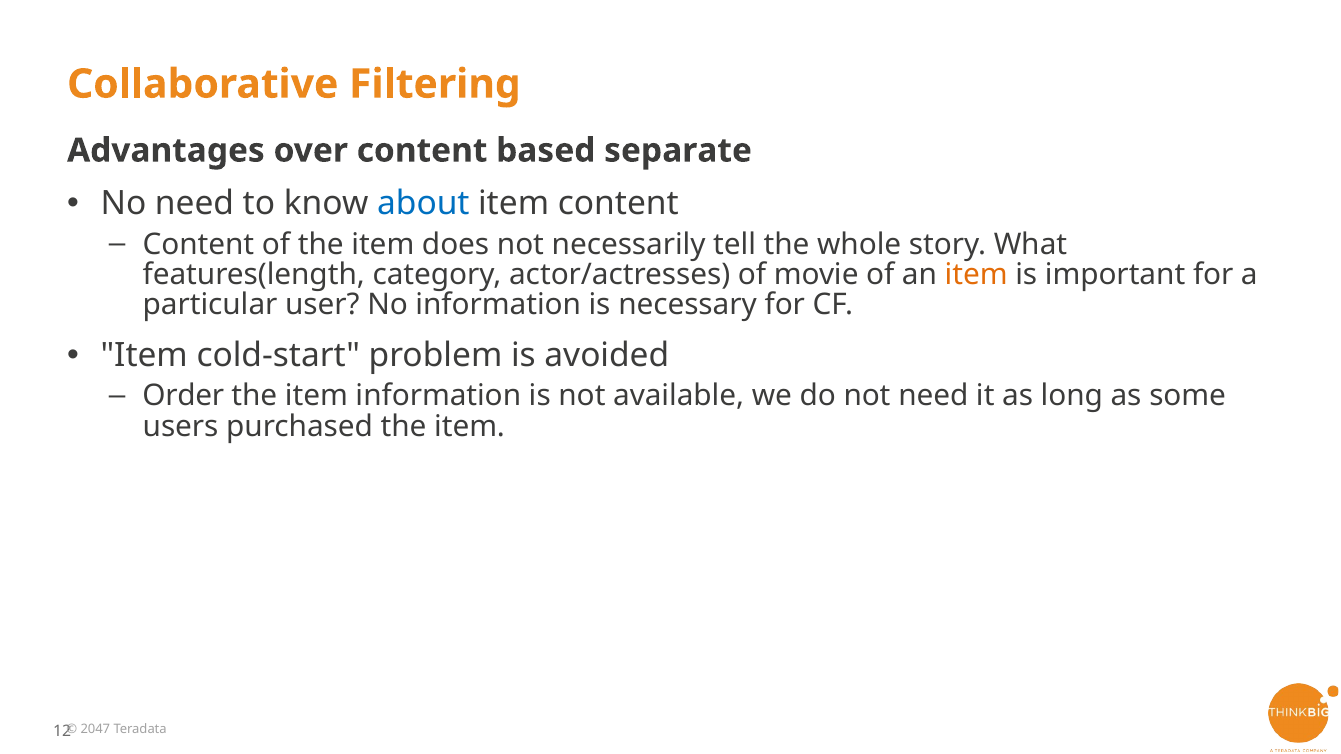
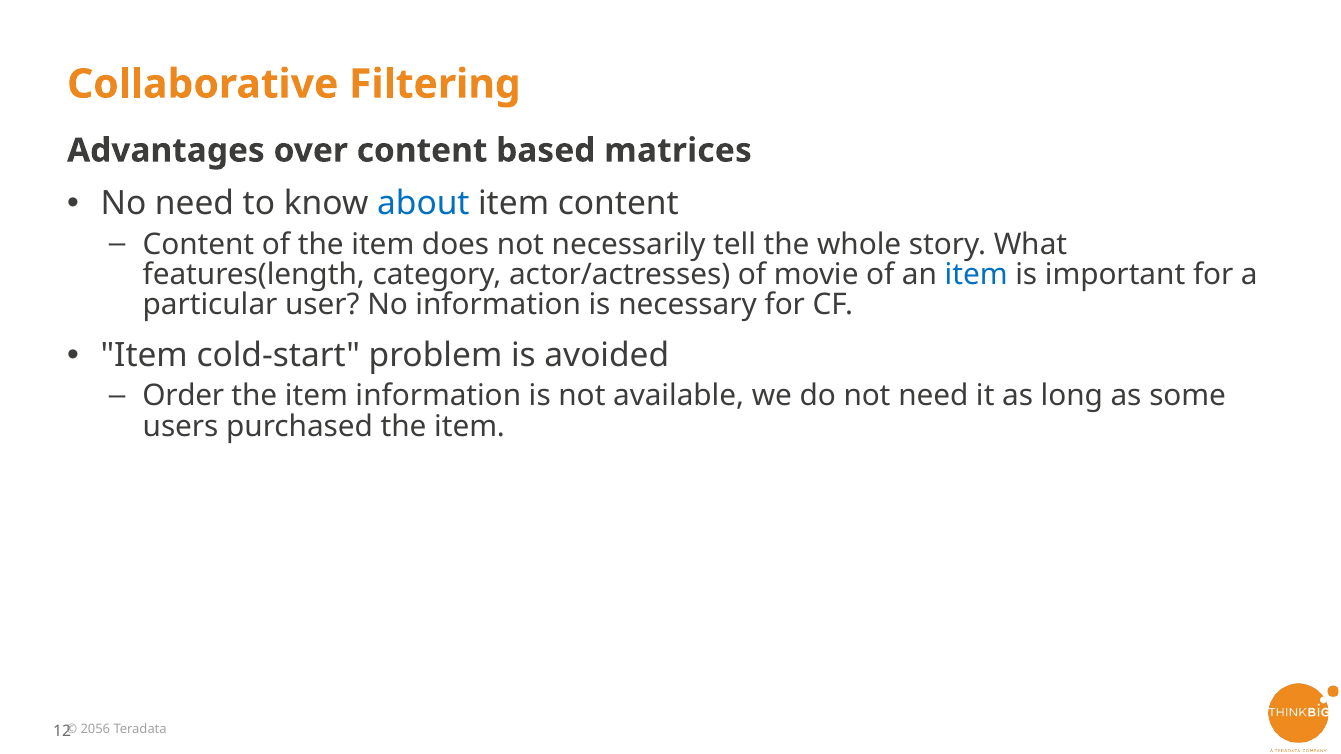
separate: separate -> matrices (678, 151)
item colour: orange -> blue (976, 275)
2047: 2047 -> 2056 (95, 730)
